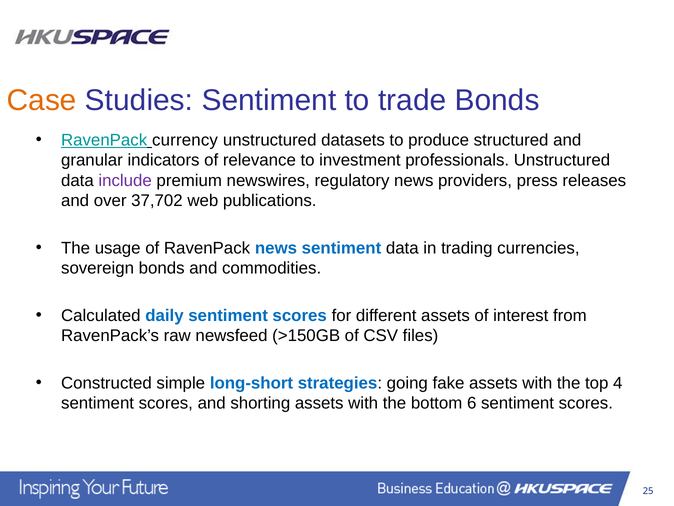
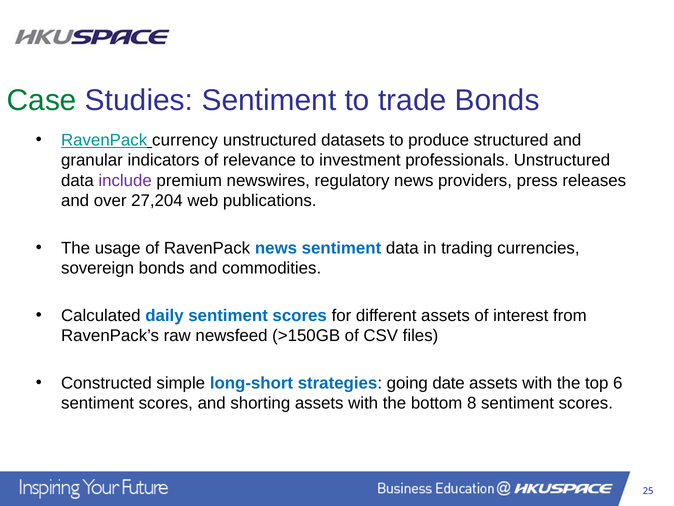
Case colour: orange -> green (42, 100)
37,702: 37,702 -> 27,204 (157, 201)
fake: fake -> date (449, 383)
4: 4 -> 6 (618, 383)
6: 6 -> 8 (472, 403)
